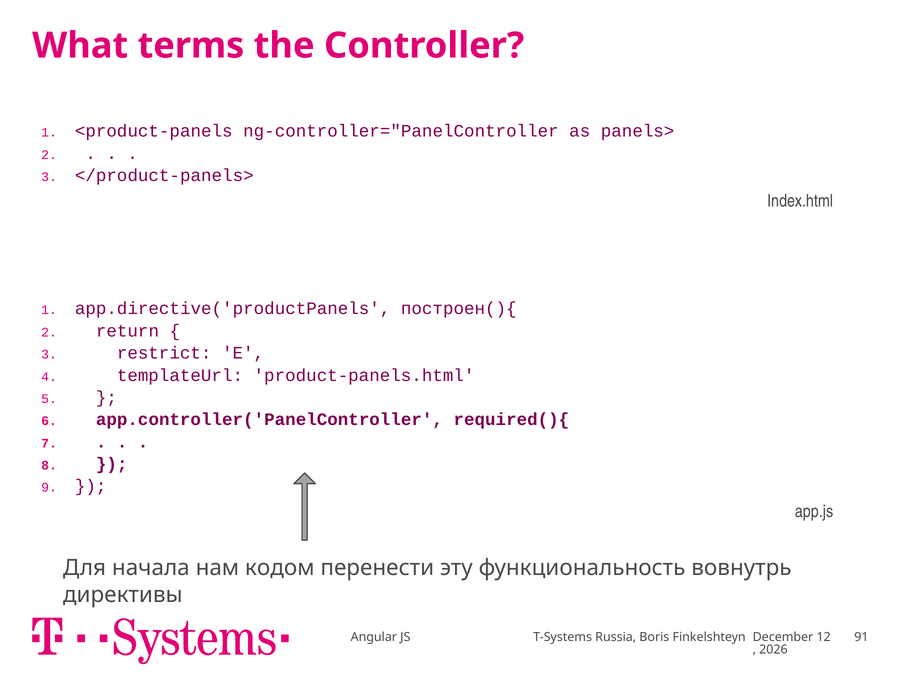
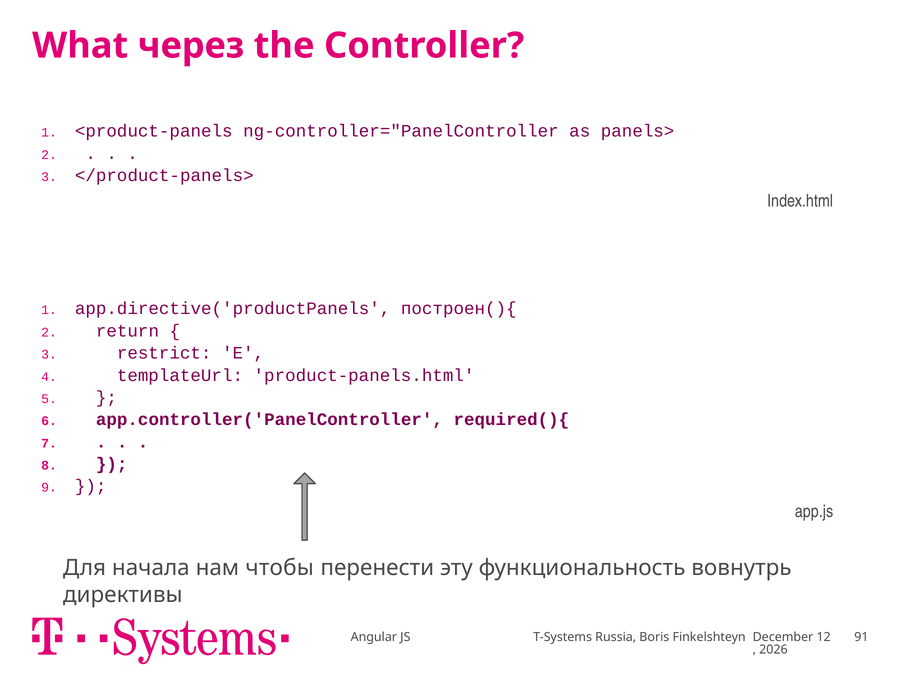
terms: terms -> через (191, 46)
кодом: кодом -> чтобы (280, 568)
